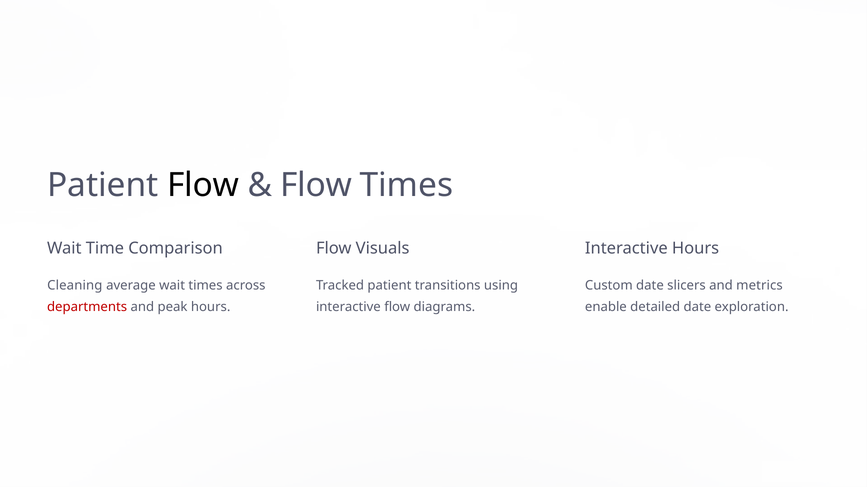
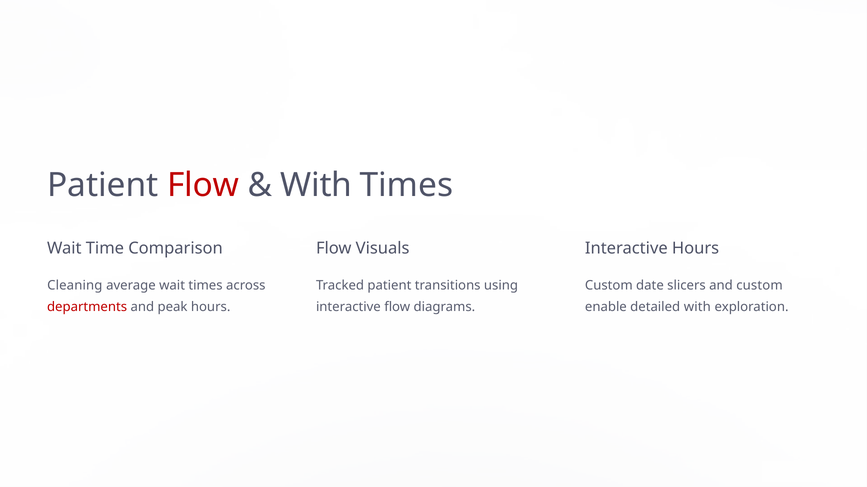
Flow colour: black -> red (203, 185)
Flow: Flow -> With (316, 185)
and metrics: metrics -> custom (759, 286)
detailed date: date -> with (697, 307)
